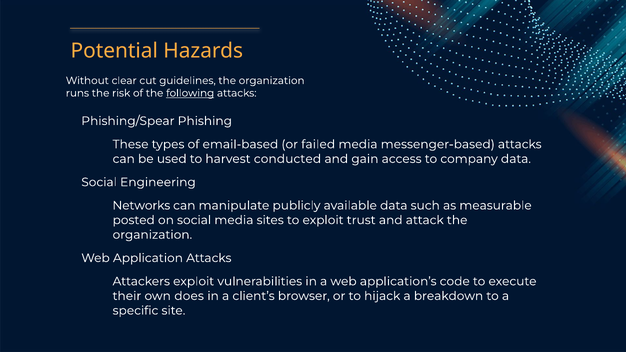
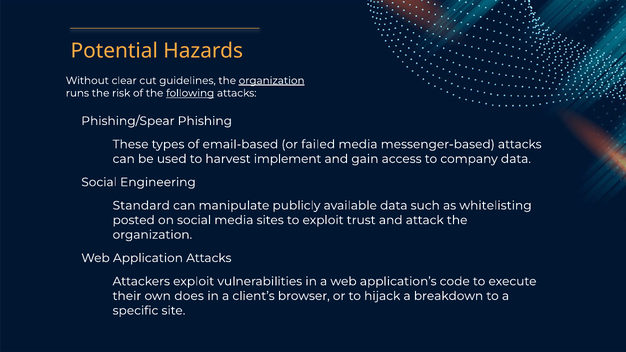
organization underline: none -> present (272, 81)
conducted: conducted -> implement (288, 159)
Networks: Networks -> Standard (141, 206)
measurable: measurable -> whitelisting (495, 206)
